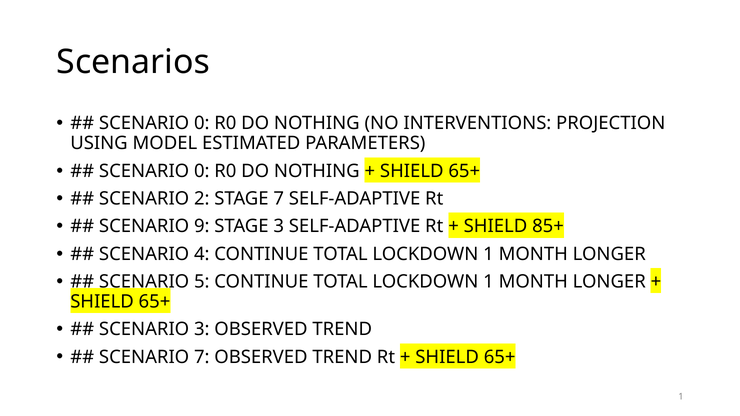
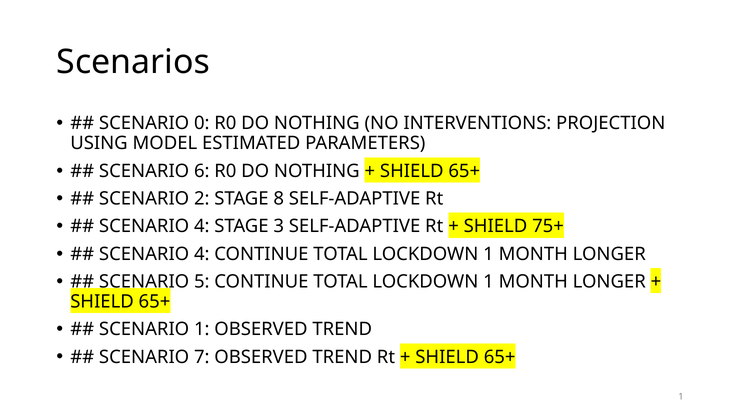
0: 0 -> 6 (202, 171)
STAGE 7: 7 -> 8 (279, 199)
9: 9 -> 4 (202, 226)
85+: 85+ -> 75+ (548, 226)
SCENARIO 3: 3 -> 1 (202, 330)
